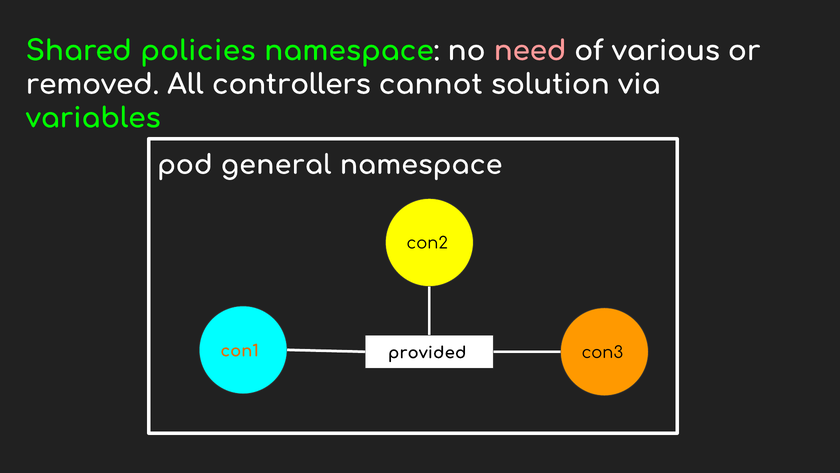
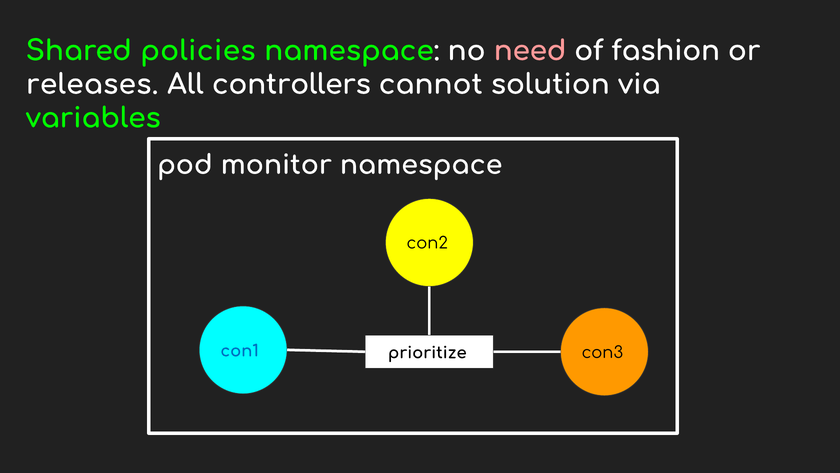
various: various -> fashion (666, 51)
removed: removed -> releases (92, 84)
general: general -> monitor (276, 165)
con1 colour: orange -> blue (240, 351)
provided: provided -> prioritize (427, 353)
